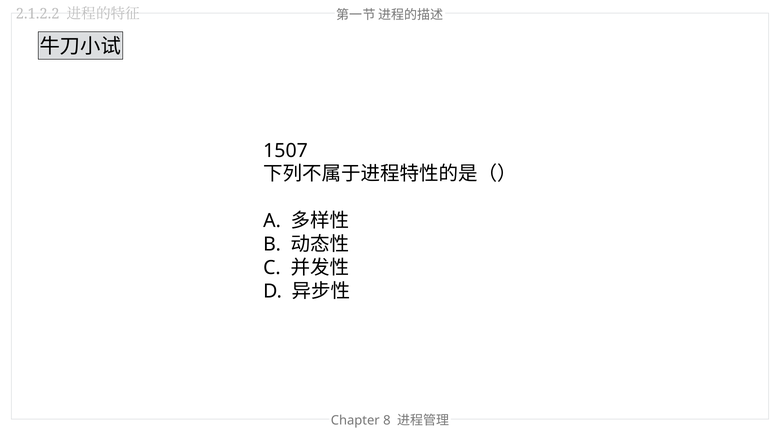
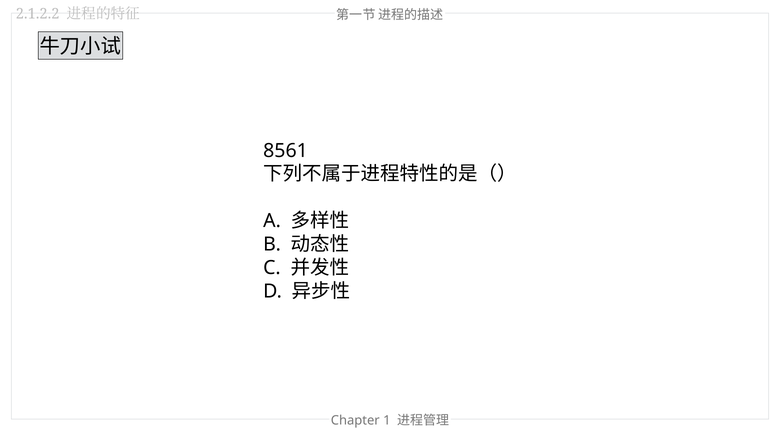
1507: 1507 -> 8561 (286, 151)
8: 8 -> 1 (387, 420)
